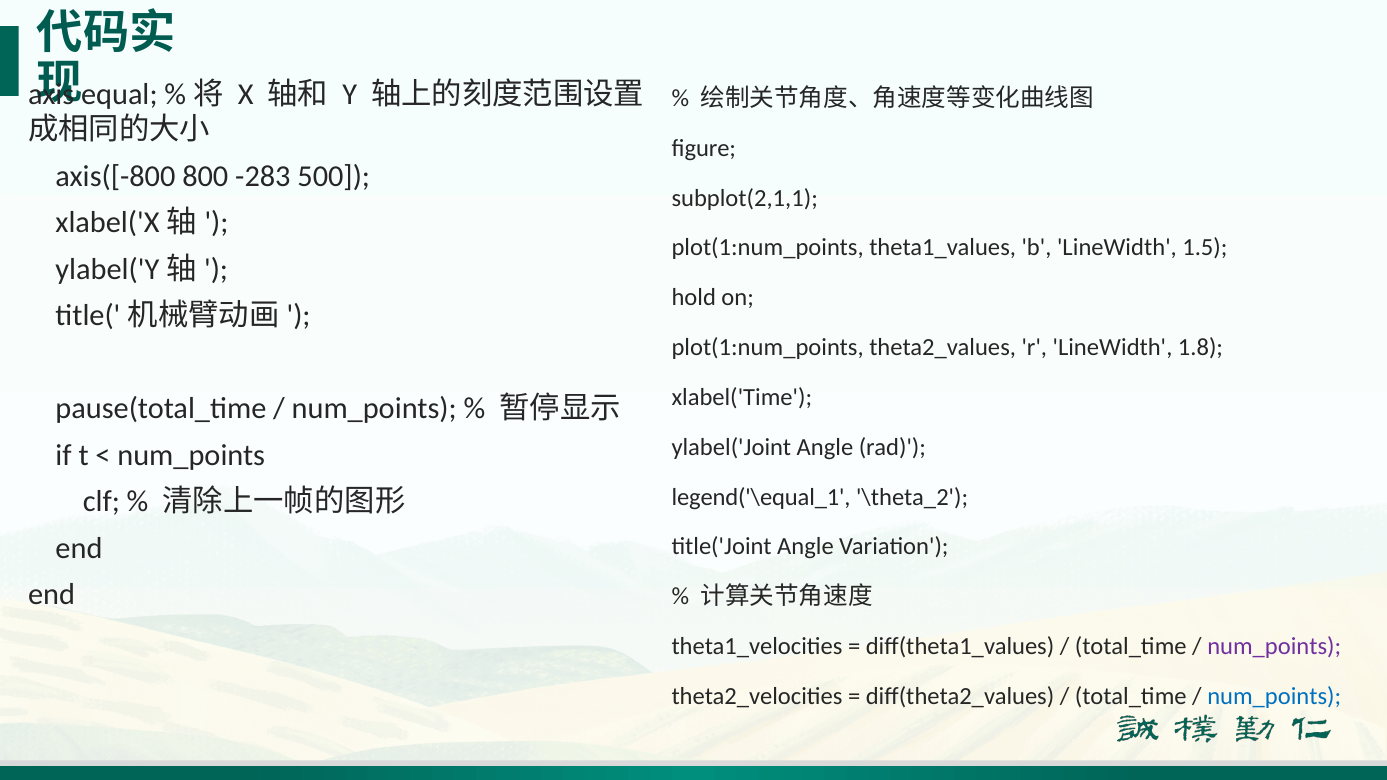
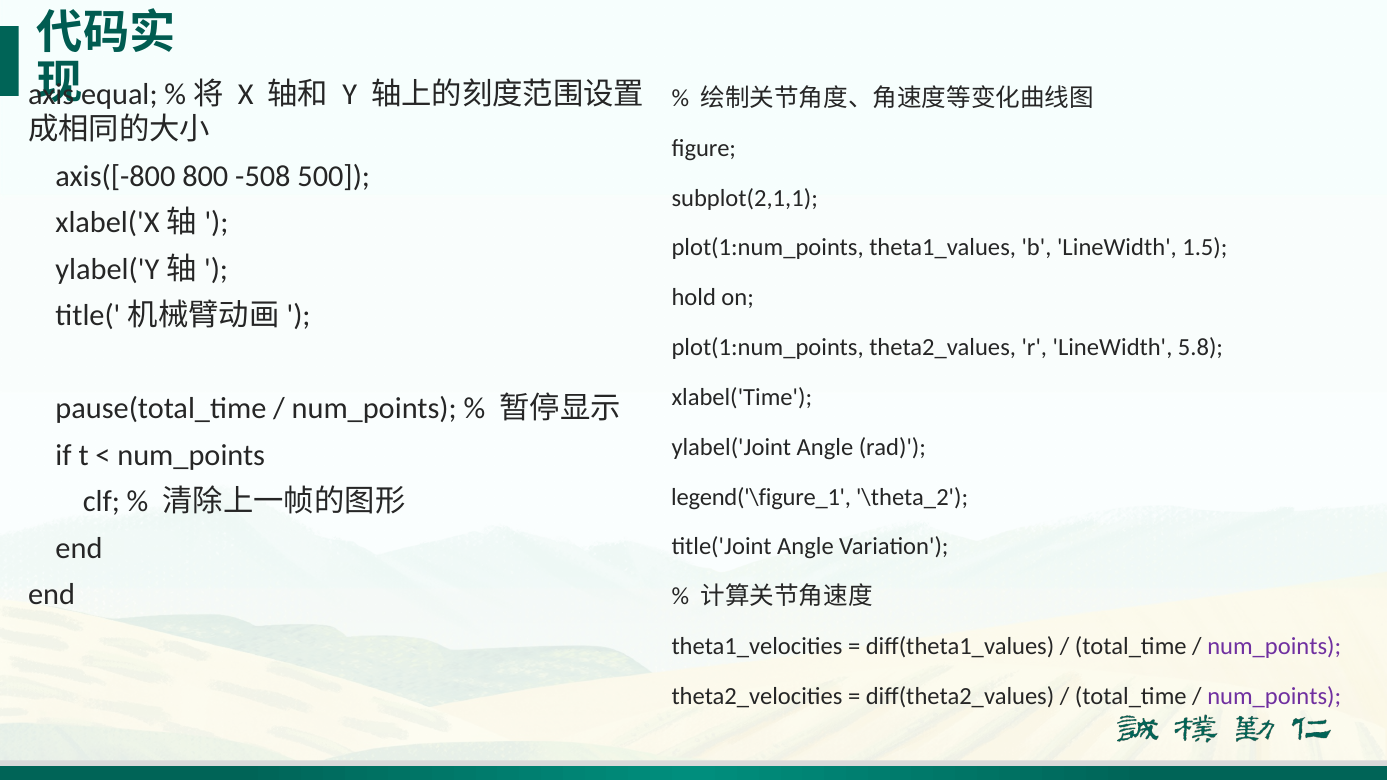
-283: -283 -> -508 (263, 176)
1.8: 1.8 -> 5.8 (1200, 348)
legend('\equal_1: legend('\equal_1 -> legend('\figure_1 (761, 497)
num_points colour: blue -> purple (1274, 696)
